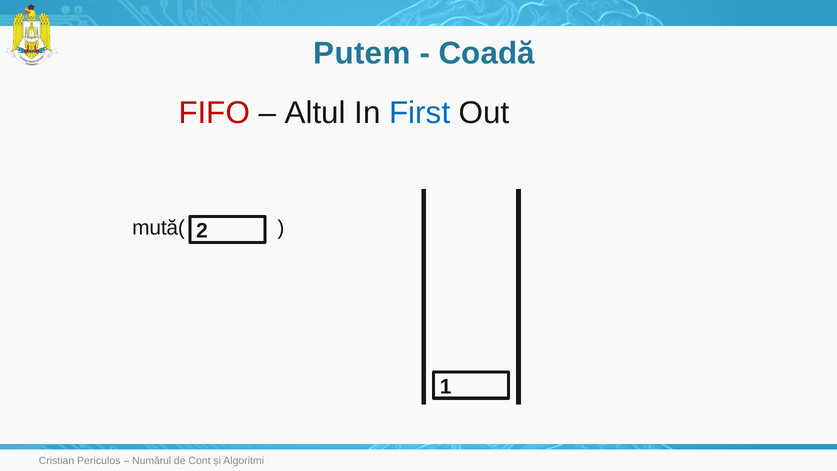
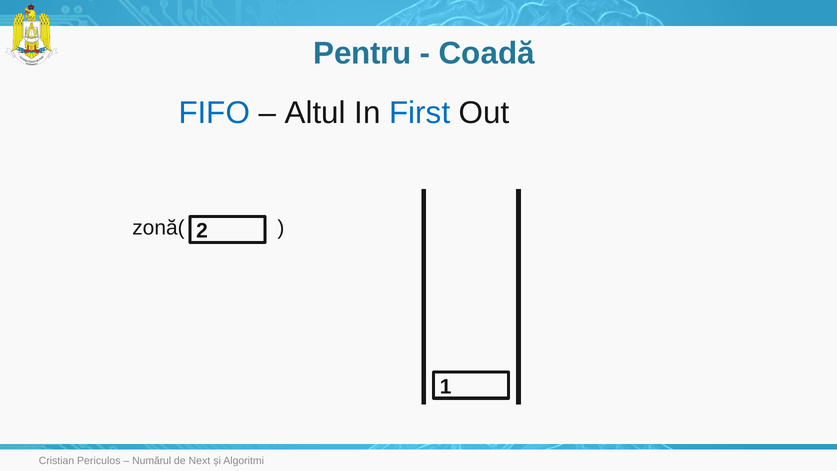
Putem: Putem -> Pentru (362, 53)
FIFO colour: red -> blue (214, 113)
mută(: mută( -> zonă( (158, 228)
Cont: Cont -> Next (199, 461)
